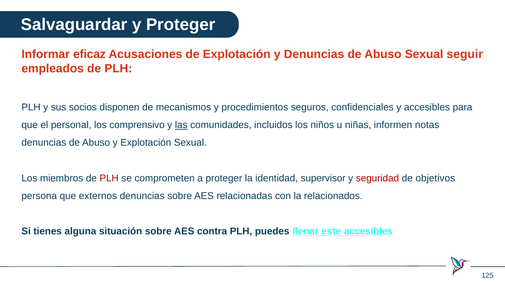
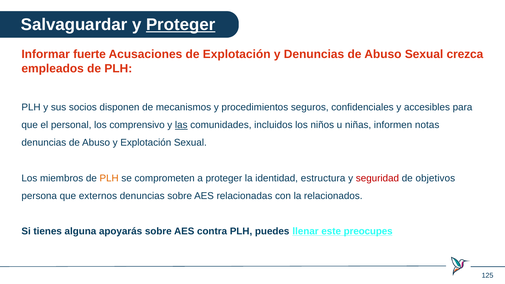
Proteger underline: none -> present (181, 25)
eficaz: eficaz -> fuerte (90, 54)
seguir: seguir -> crezca (465, 54)
PLH colour: red -> orange (109, 178)
supervisor: supervisor -> estructura (323, 178)
situación: situación -> apoyarás (121, 231)
este accesibles: accesibles -> preocupes (368, 231)
